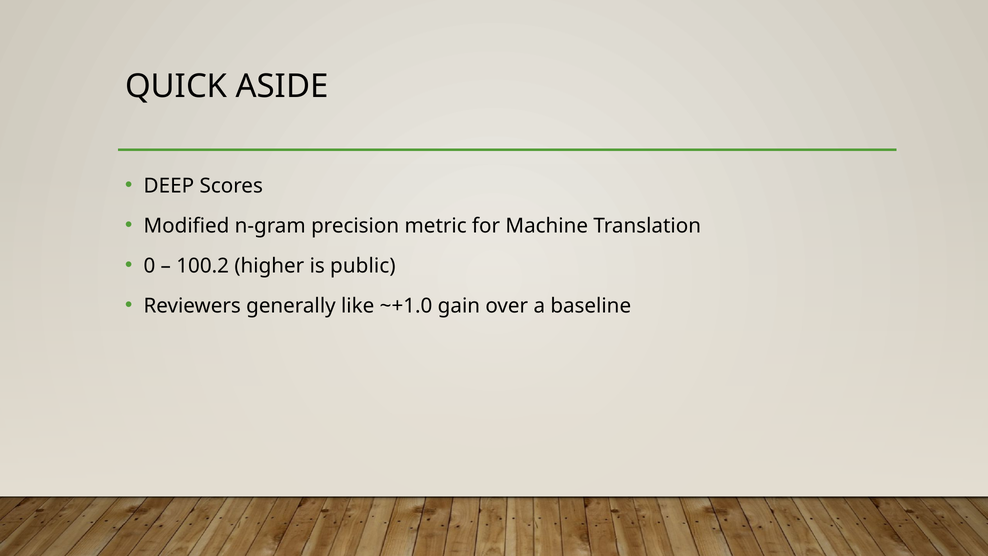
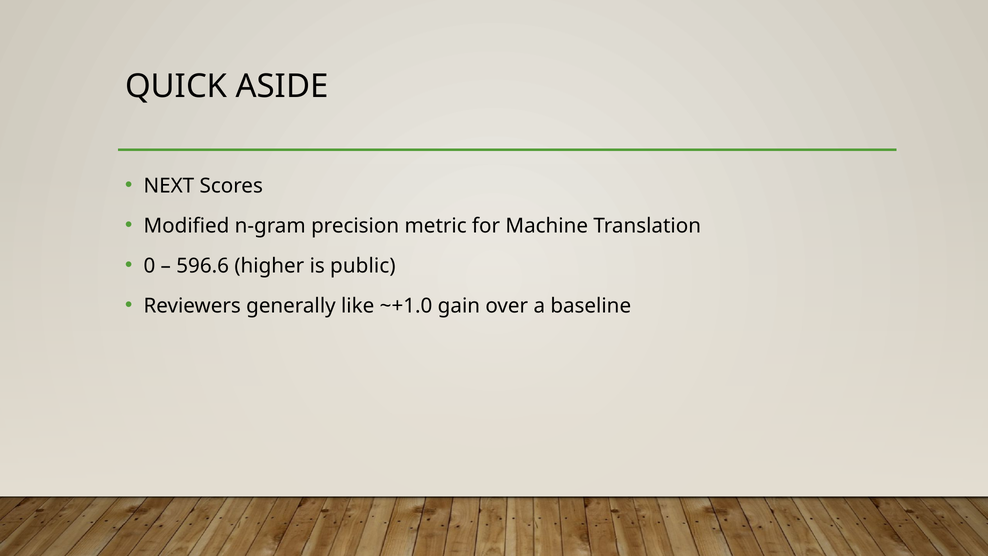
DEEP: DEEP -> NEXT (169, 186)
100.2: 100.2 -> 596.6 (203, 266)
